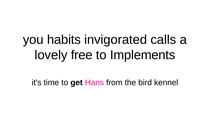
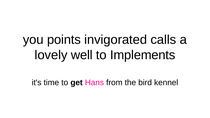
habits: habits -> points (64, 40)
free: free -> well (82, 55)
